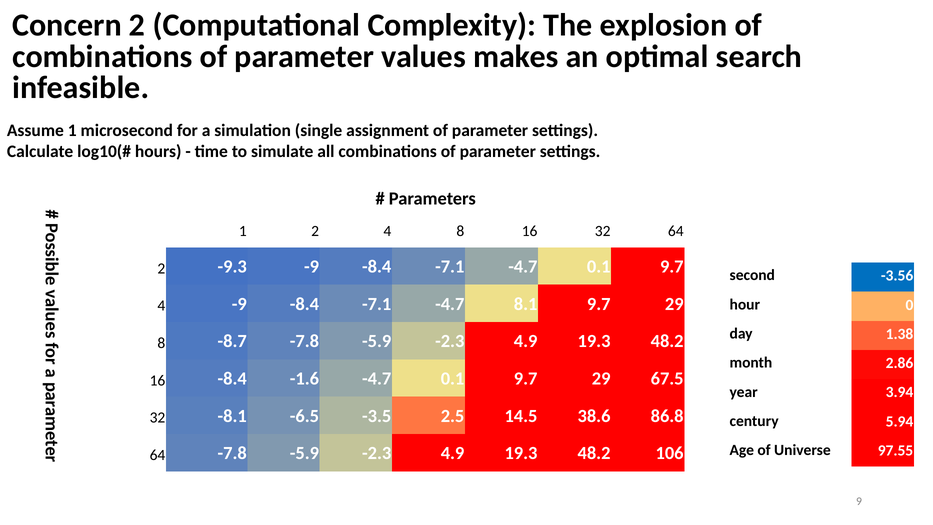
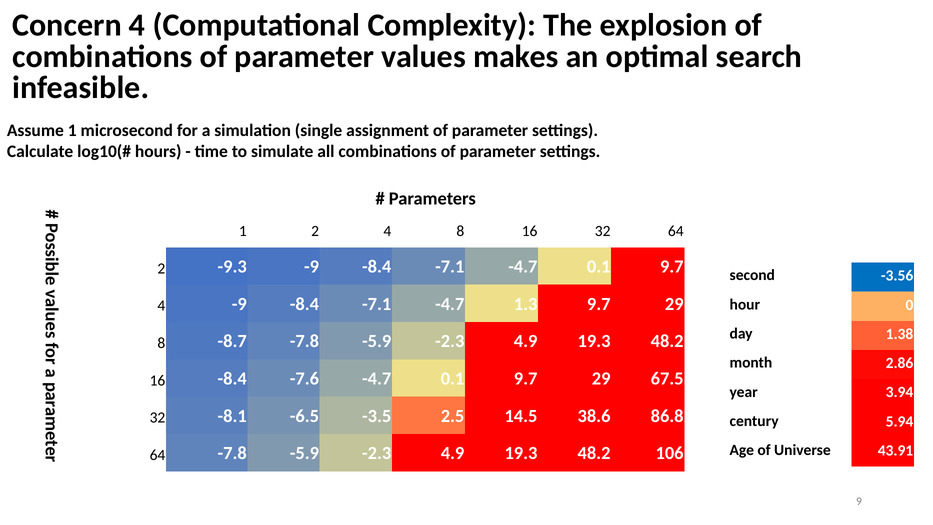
Concern 2: 2 -> 4 (137, 25)
8.1: 8.1 -> 1.3 (526, 304)
-1.6: -1.6 -> -7.6 (304, 379)
97.55: 97.55 -> 43.91 (896, 451)
